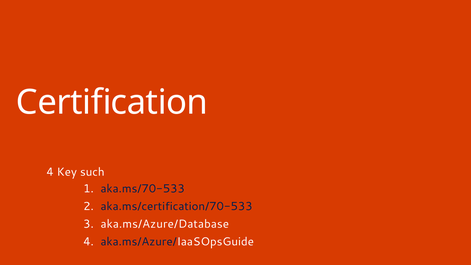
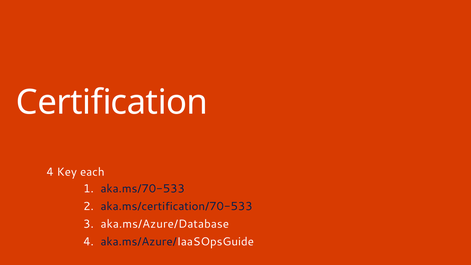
such: such -> each (92, 172)
